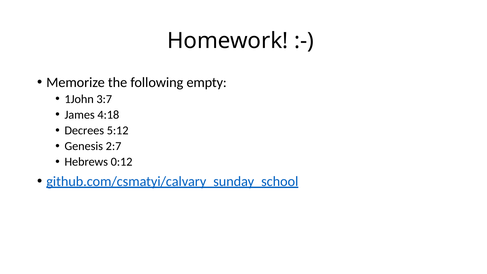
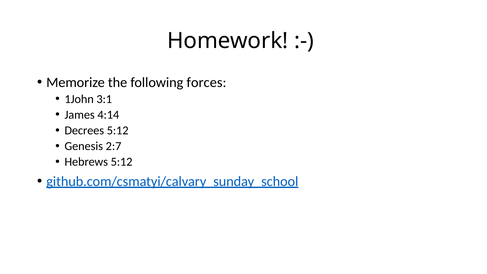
empty: empty -> forces (206, 82)
3:7: 3:7 -> 3:1 (104, 99)
4:18: 4:18 -> 4:14 (108, 115)
Hebrews 0:12: 0:12 -> 5:12 (122, 162)
